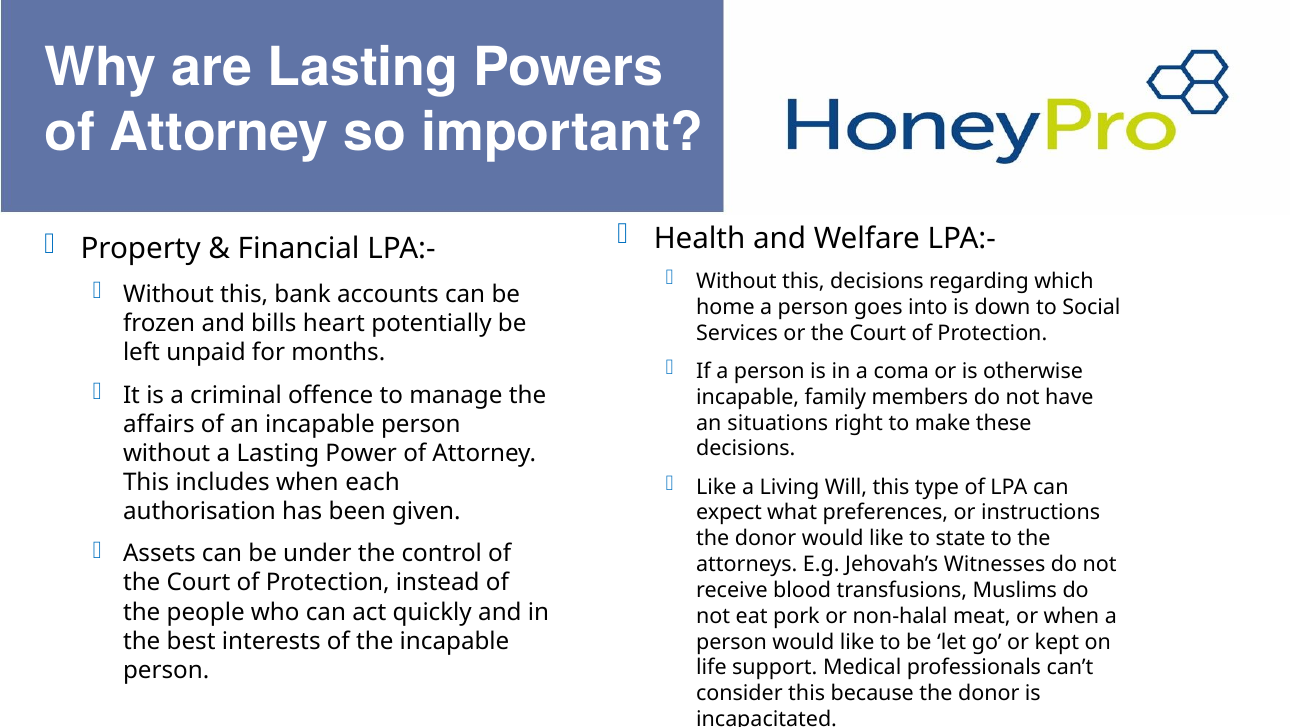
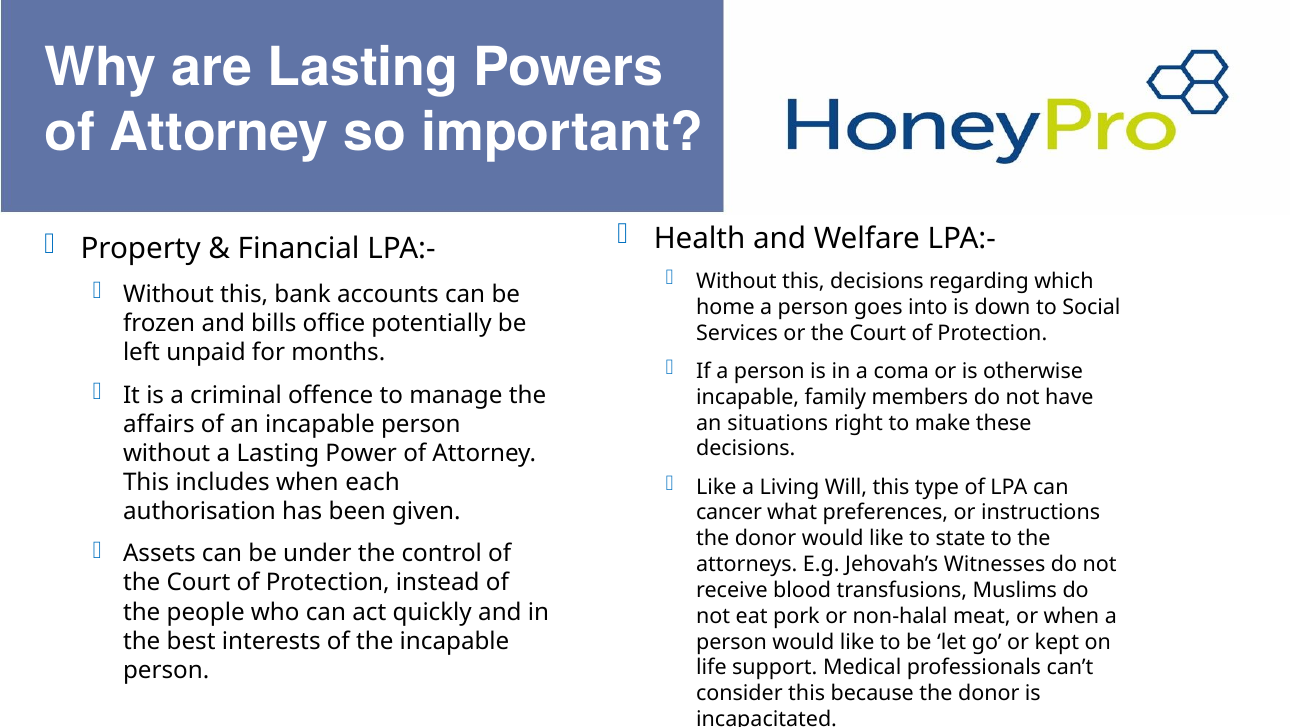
heart: heart -> office (334, 323)
expect: expect -> cancer (729, 513)
